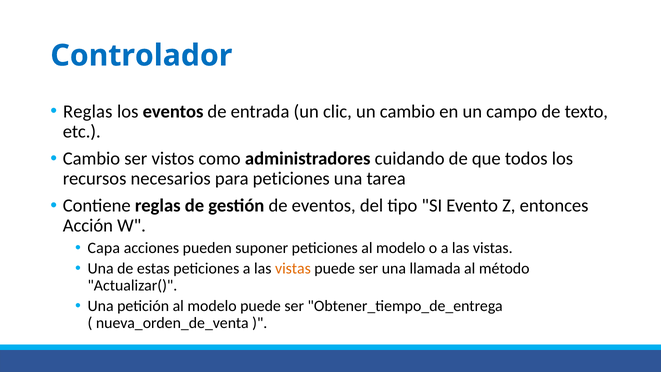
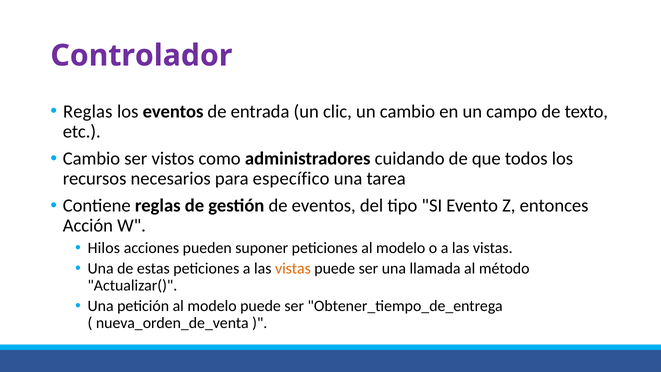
Controlador colour: blue -> purple (141, 56)
para peticiones: peticiones -> específico (291, 179)
Capa: Capa -> Hilos (104, 248)
